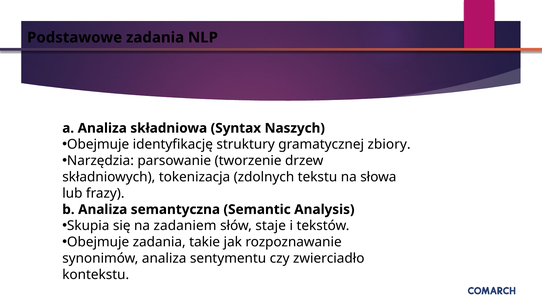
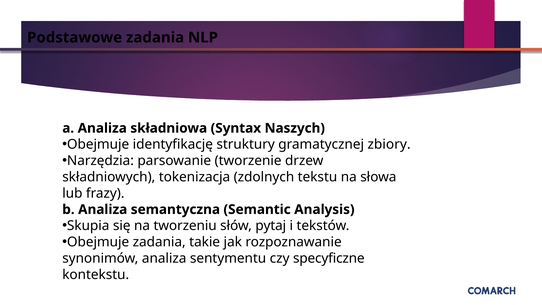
zadaniem: zadaniem -> tworzeniu (185, 226)
staje: staje -> pytaj (271, 226)
zwierciadło: zwierciadło -> specyficzne (329, 258)
